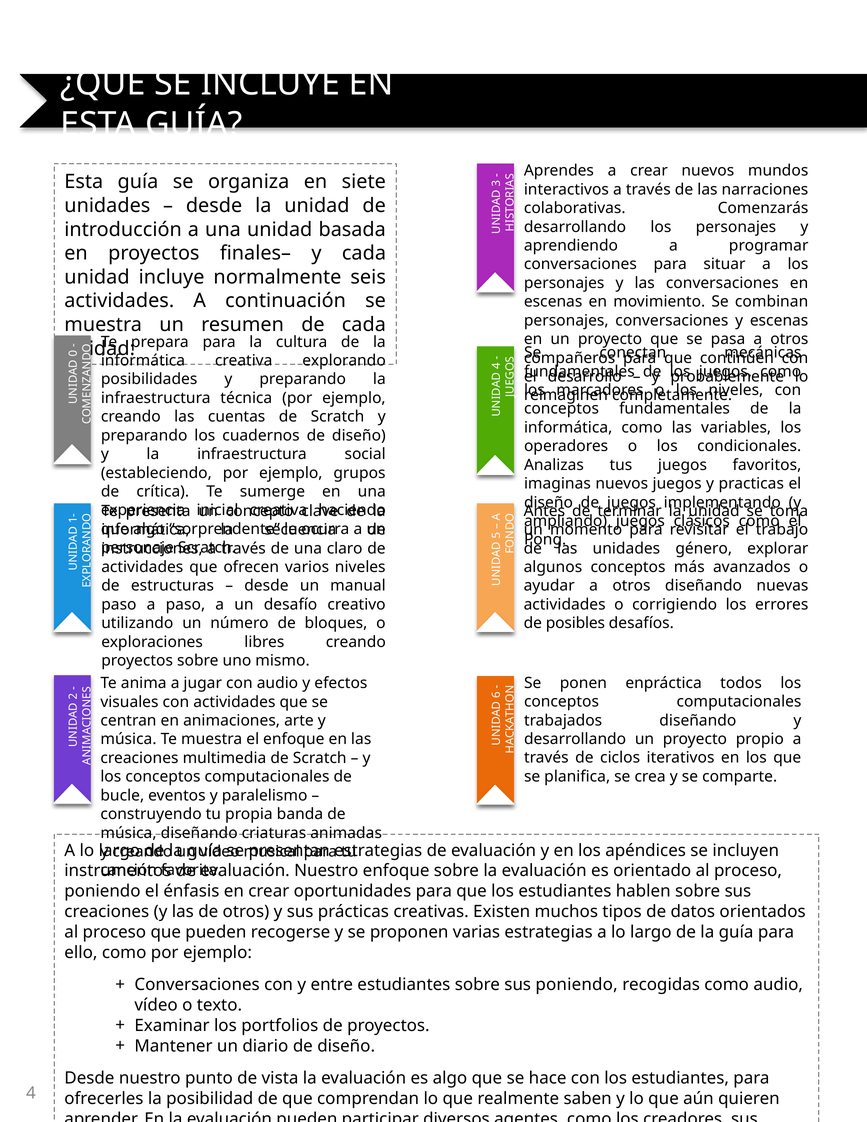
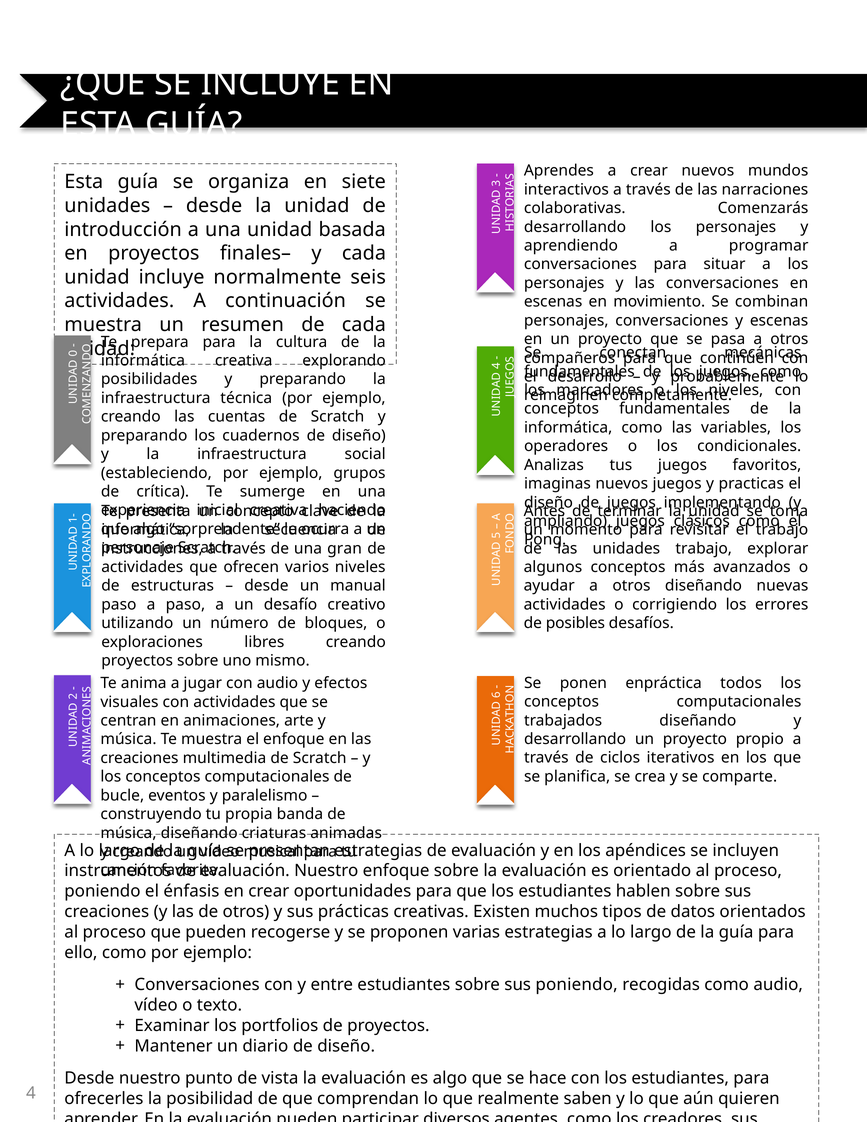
claro: claro -> gran (345, 548)
unidades género: género -> trabajo (704, 548)
